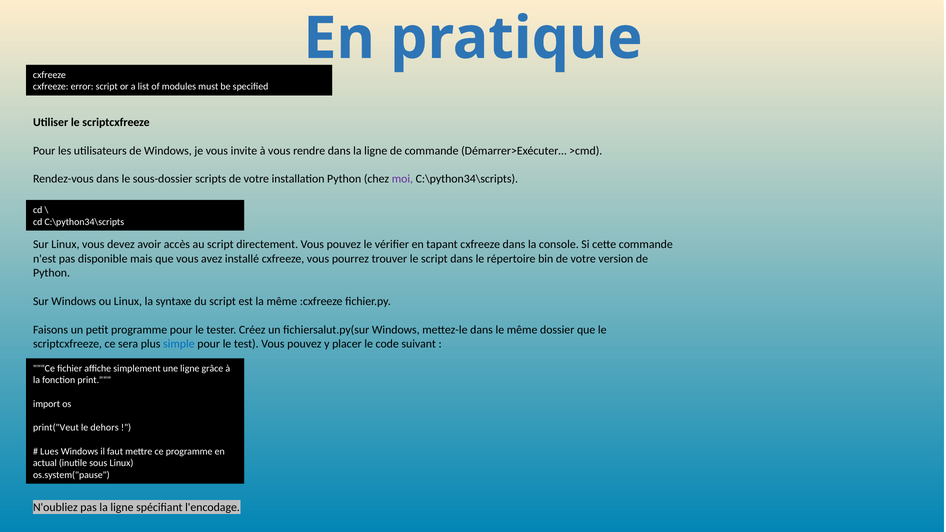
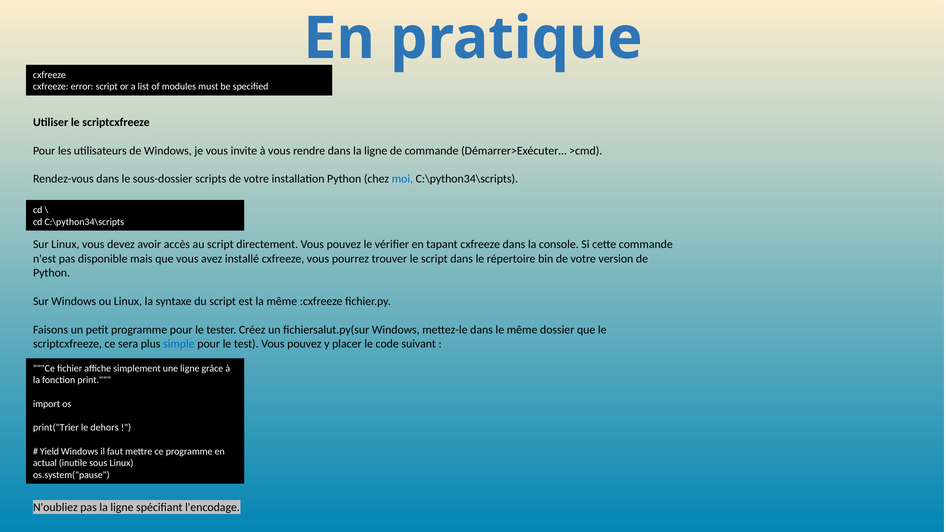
moi colour: purple -> blue (402, 179)
print("Veut: print("Veut -> print("Trier (56, 428)
Lues: Lues -> Yield (49, 451)
